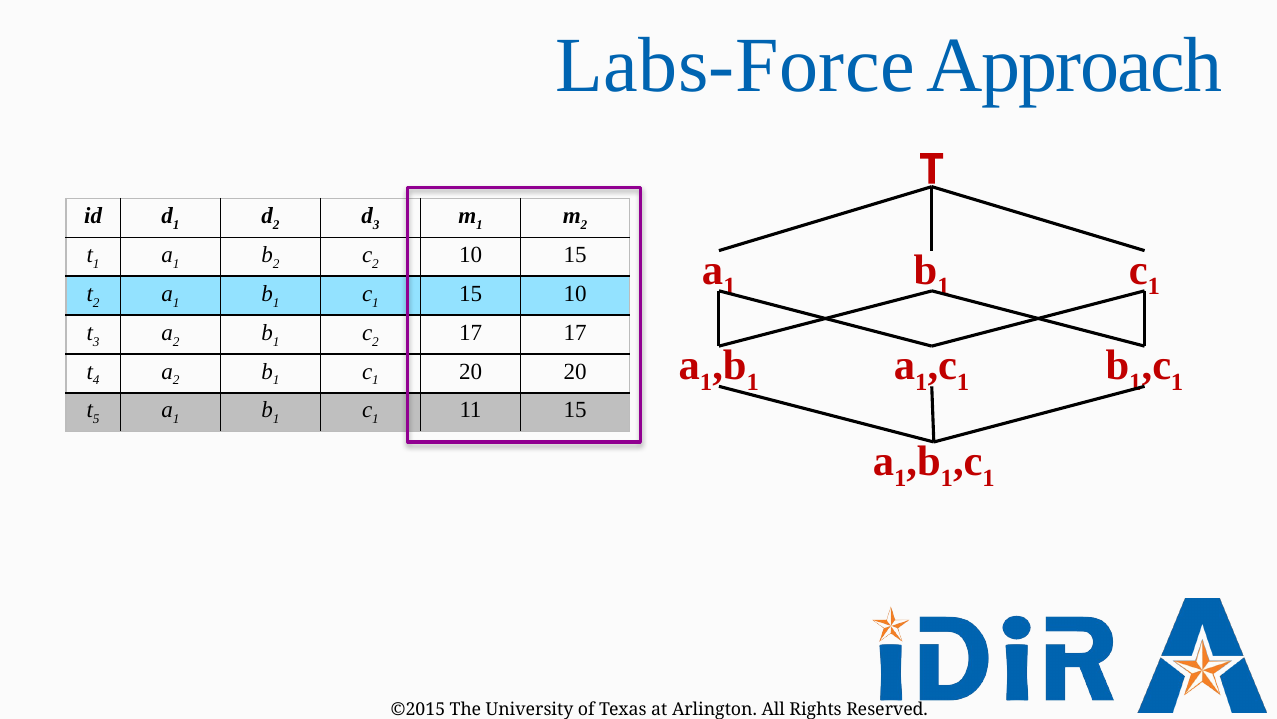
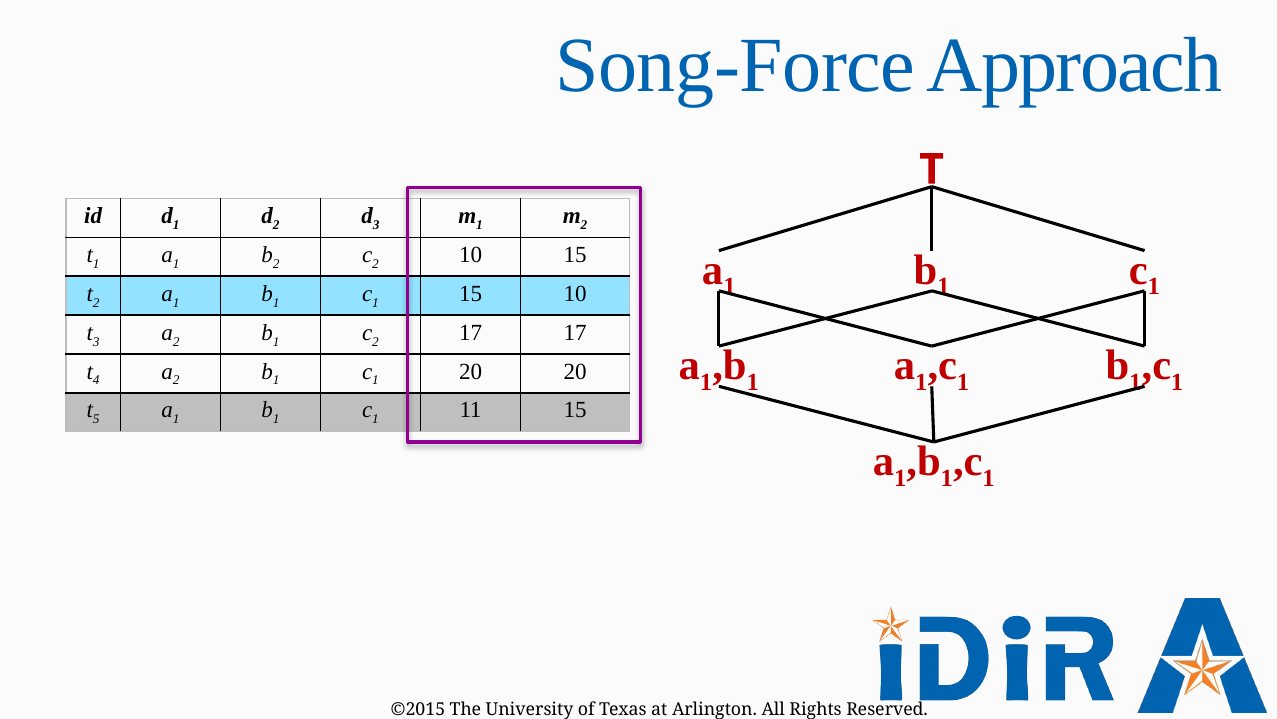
Labs-Force: Labs-Force -> Song-Force (735, 66)
